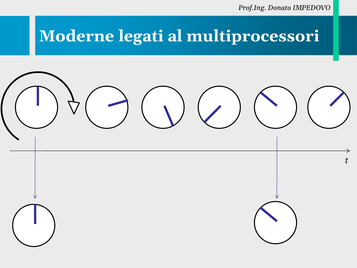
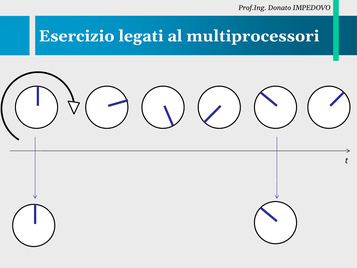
Moderne: Moderne -> Esercizio (77, 36)
